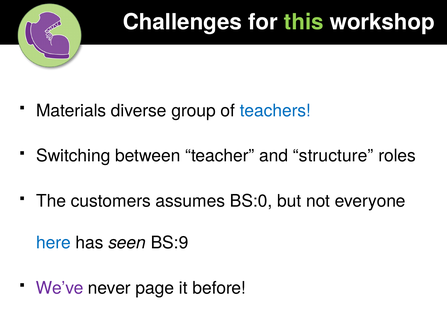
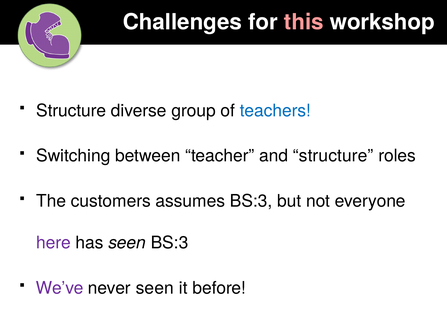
this colour: light green -> pink (304, 22)
Materials: Materials -> Structure (71, 111)
assumes BS:0: BS:0 -> BS:3 (251, 201)
here colour: blue -> purple (53, 243)
seen BS:9: BS:9 -> BS:3 (170, 243)
never page: page -> seen (155, 288)
